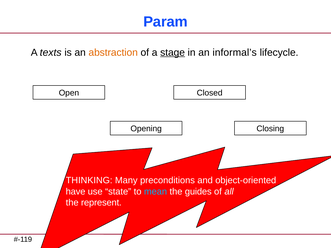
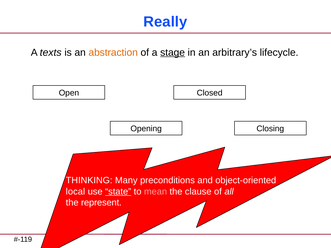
Param: Param -> Really (165, 22)
informal’s: informal’s -> arbitrary’s (235, 53)
have: have -> local (75, 192)
state underline: none -> present (118, 192)
mean colour: light blue -> pink (156, 192)
guides: guides -> clause (198, 192)
